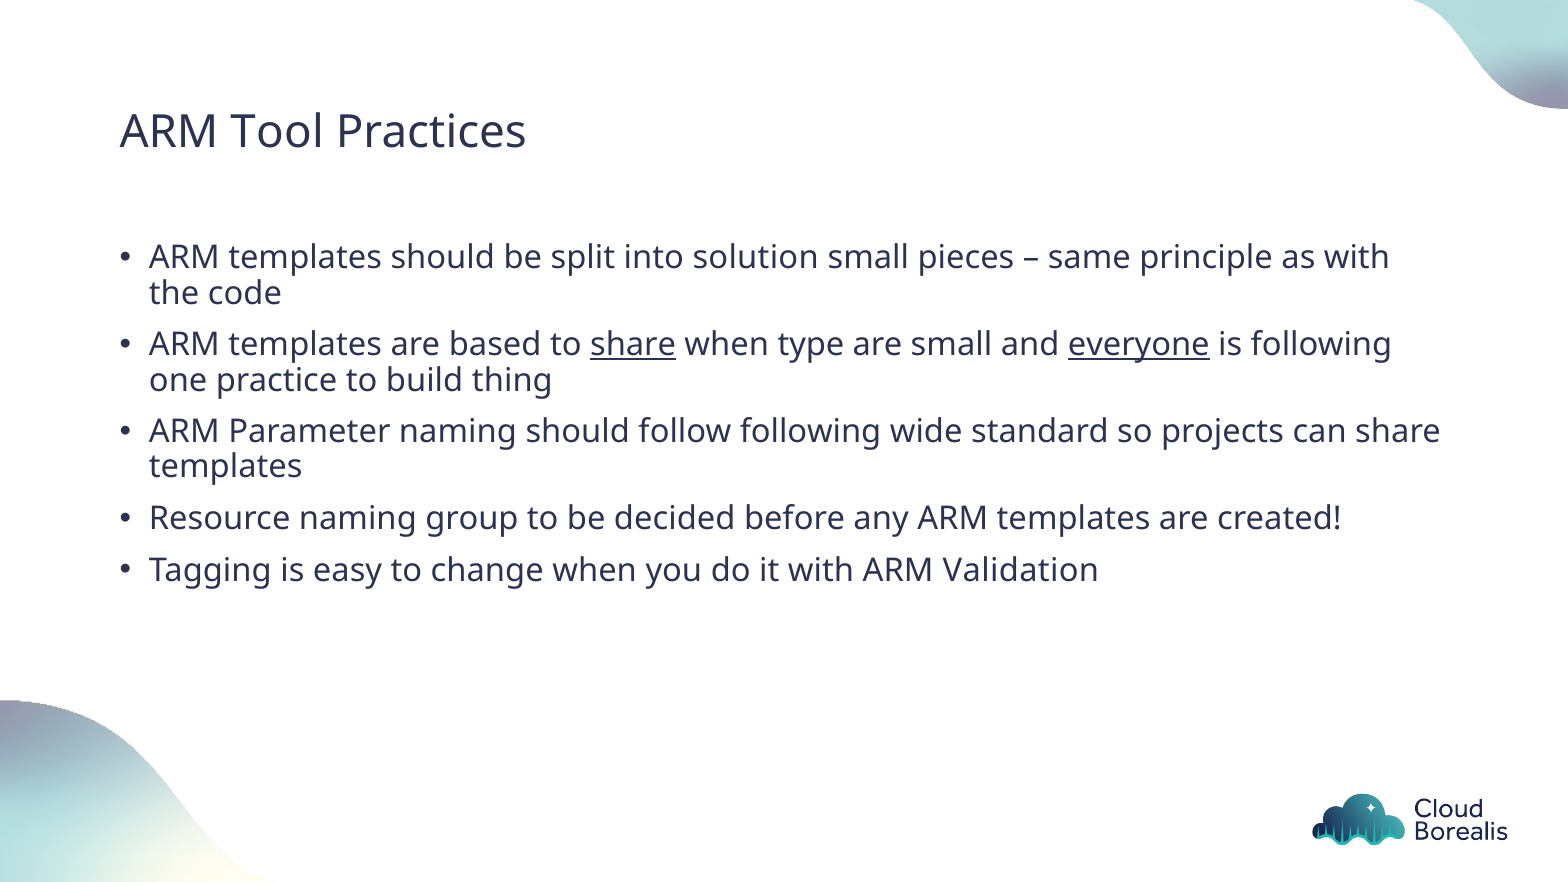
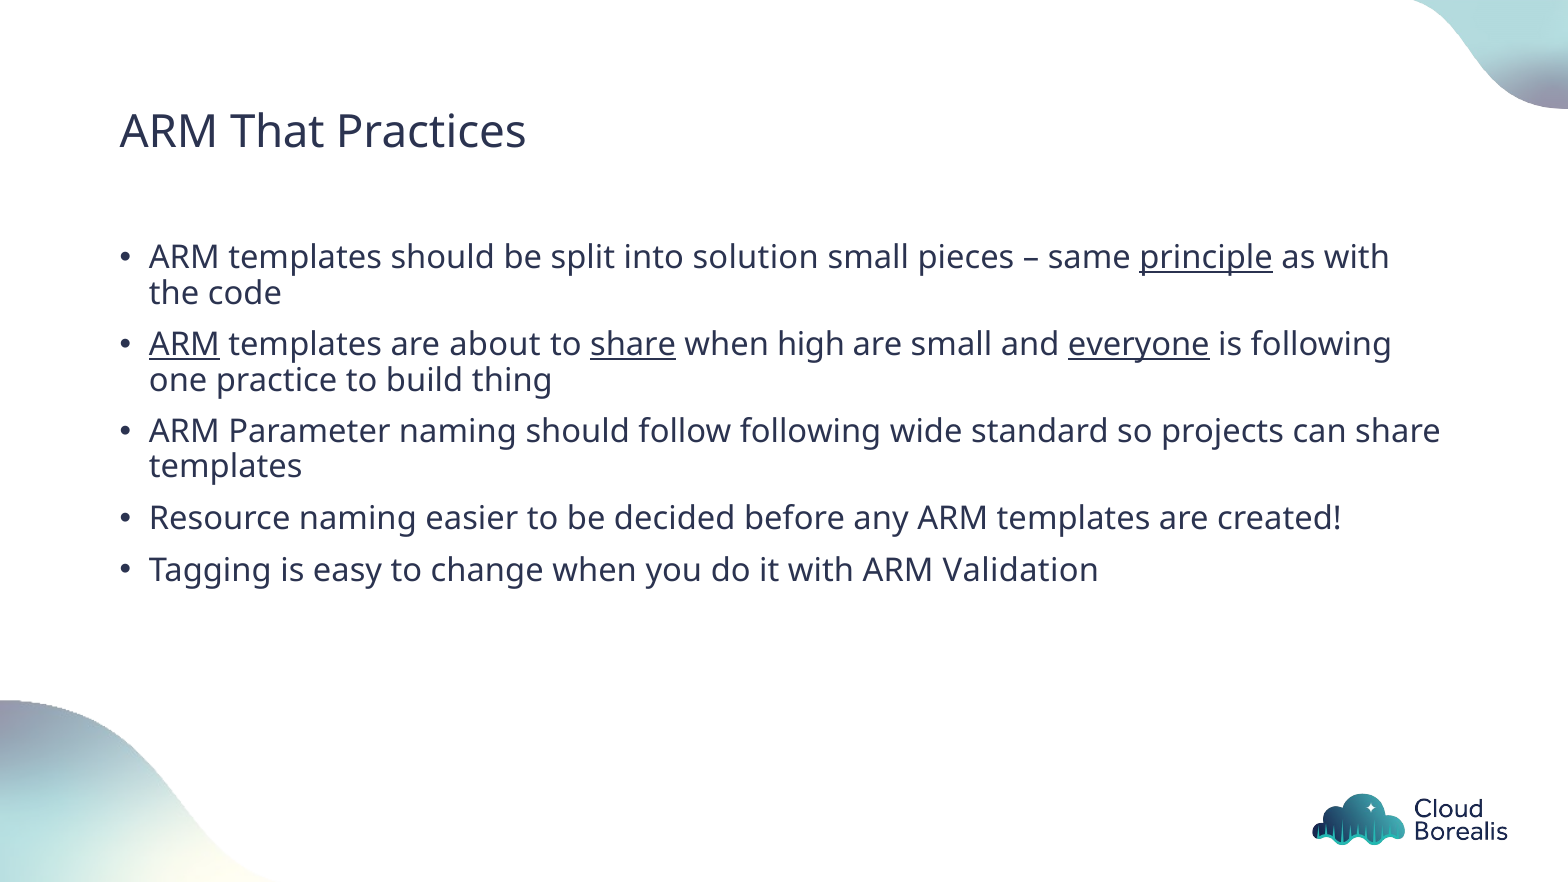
Tool: Tool -> That (277, 132)
principle underline: none -> present (1206, 258)
ARM underline: none -> present (184, 345)
based: based -> about (495, 345)
type: type -> high (811, 345)
group: group -> easier (472, 519)
